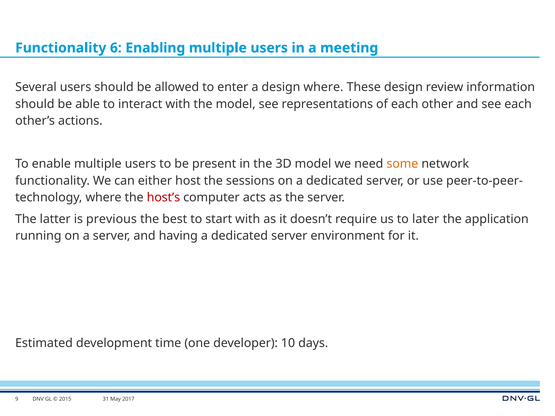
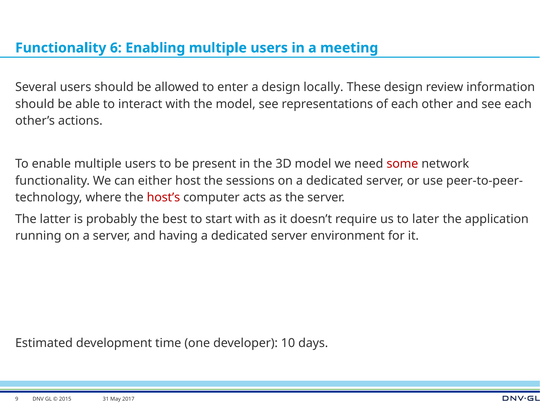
design where: where -> locally (323, 87)
some colour: orange -> red (402, 164)
previous: previous -> probably (112, 219)
